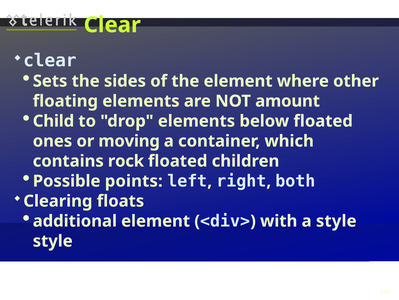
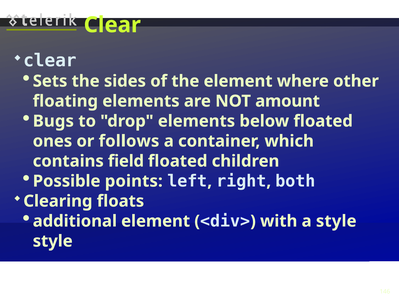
Child: Child -> Bugs (53, 121)
moving: moving -> follows (129, 141)
rock: rock -> field (126, 161)
